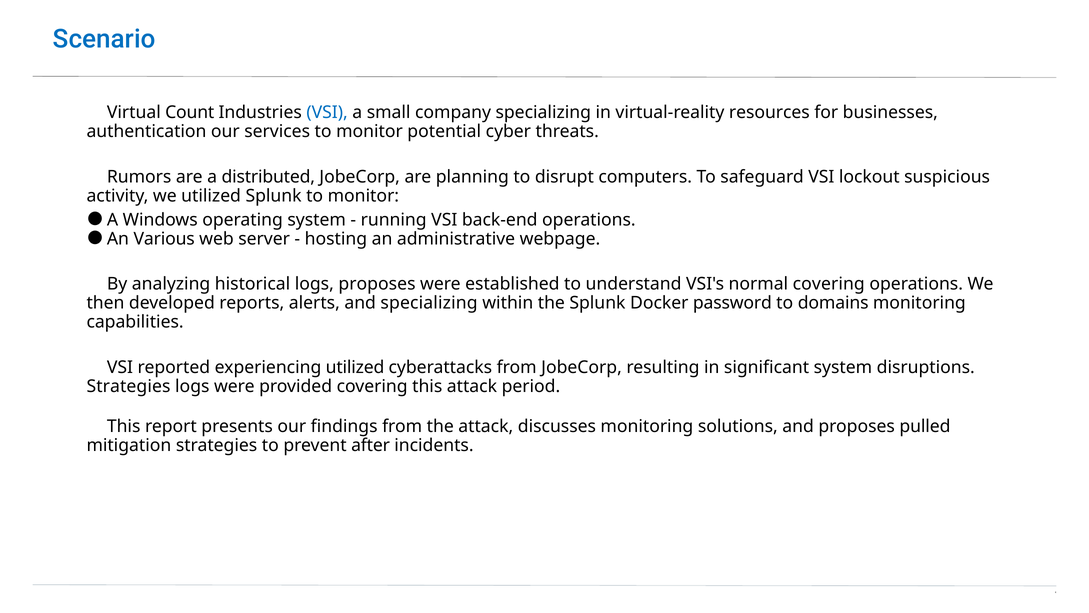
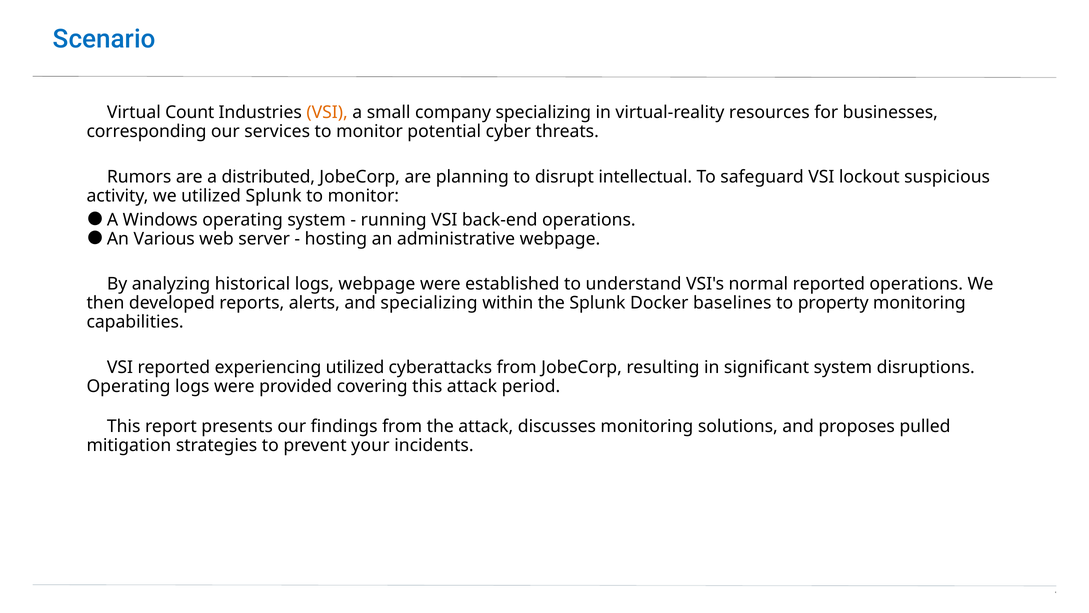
VSI colour: blue -> orange (327, 112)
authentication: authentication -> corresponding (147, 131)
computers: computers -> intellectual (645, 177)
logs proposes: proposes -> webpage (377, 284)
normal covering: covering -> reported (829, 284)
password: password -> baselines (732, 303)
domains: domains -> property (833, 303)
Strategies: Strategies -> Operating (129, 386)
after: after -> your (370, 445)
